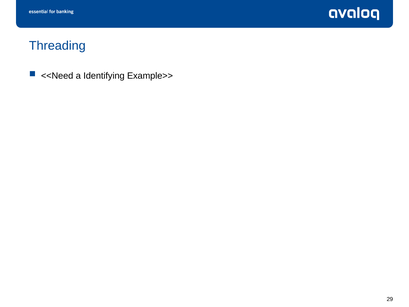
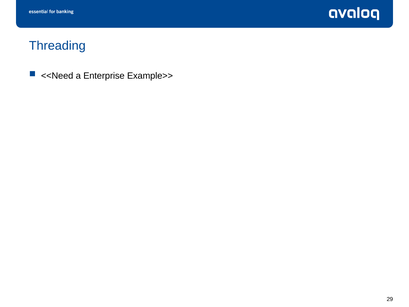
Identifying: Identifying -> Enterprise (104, 76)
